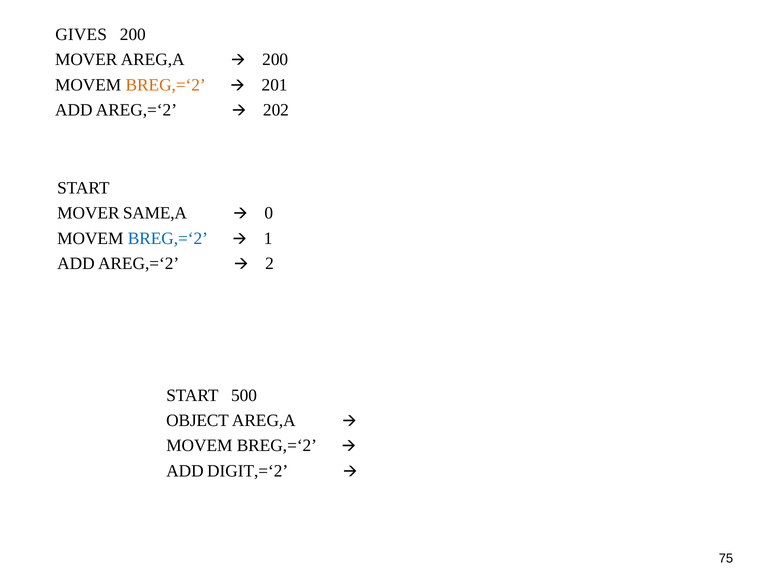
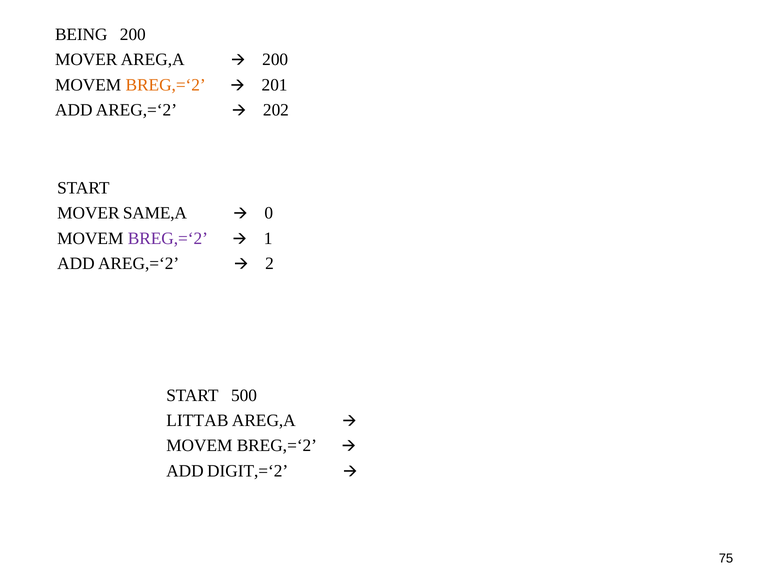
GIVES: GIVES -> BEING (81, 35)
BREG,=‘2 colour: blue -> purple (168, 238)
OBJECT: OBJECT -> LITTAB (197, 421)
